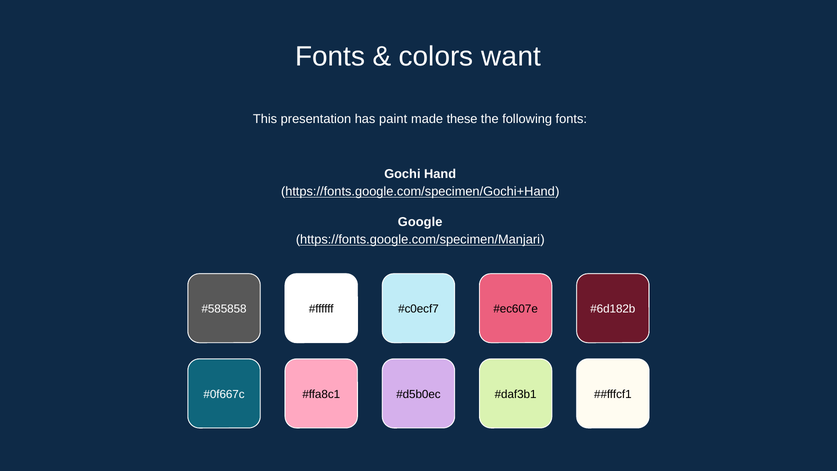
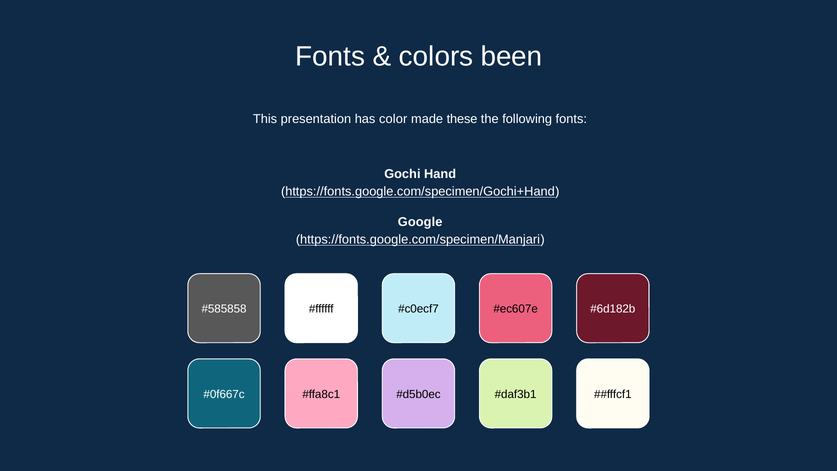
want: want -> been (512, 57)
paint: paint -> color (393, 119)
